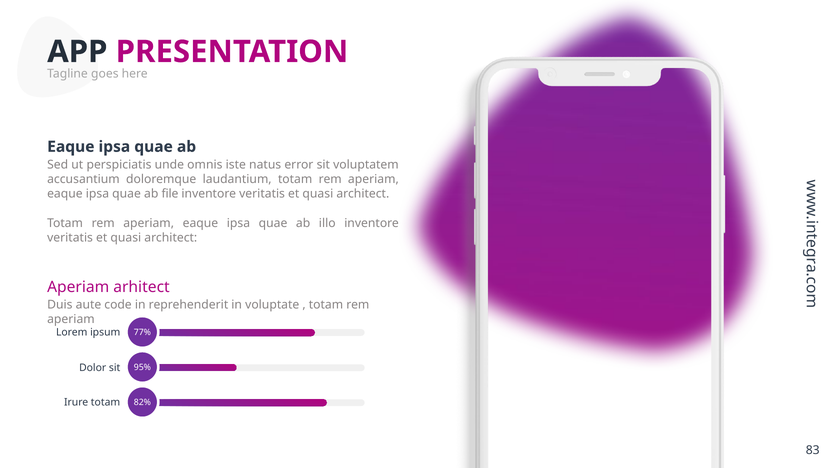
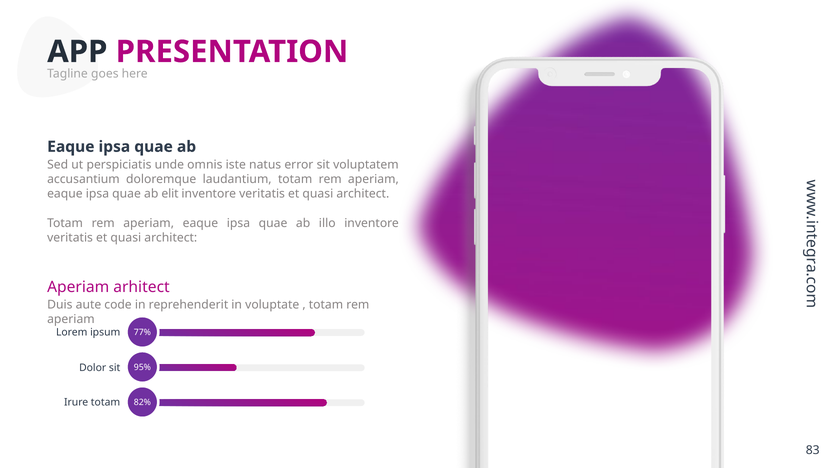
file: file -> elit (170, 194)
